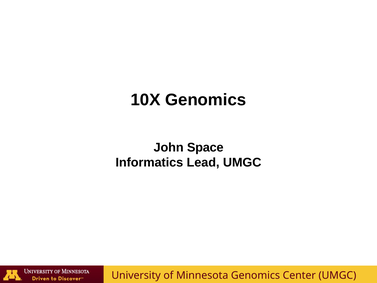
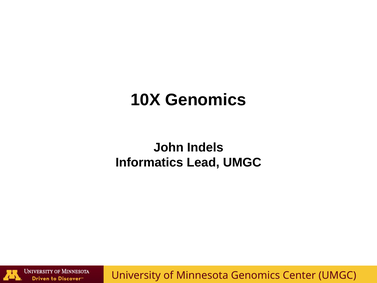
Space: Space -> Indels (205, 147)
